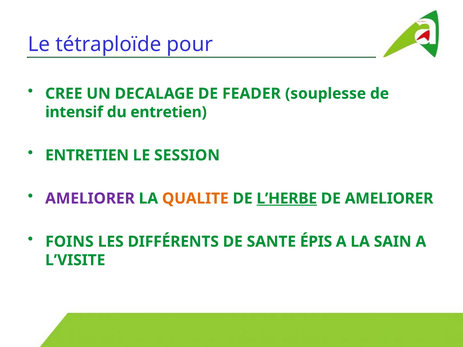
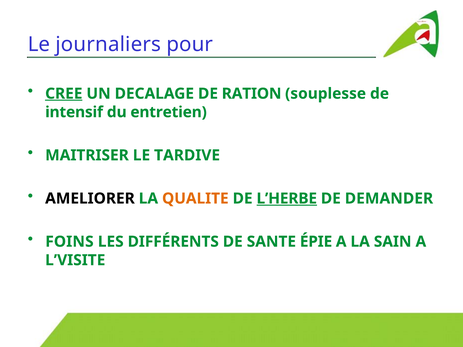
tétraploïde: tétraploïde -> journaliers (108, 44)
CREE underline: none -> present (64, 94)
FEADER: FEADER -> RATION (252, 94)
ENTRETIEN: ENTRETIEN -> MAITRISER (87, 155)
SESSION: SESSION -> TARDIVE (187, 155)
AMELIORER colour: purple -> black (90, 199)
DE AMELIORER: AMELIORER -> DEMANDER (389, 199)
ÉPIS: ÉPIS -> ÉPIE (316, 242)
